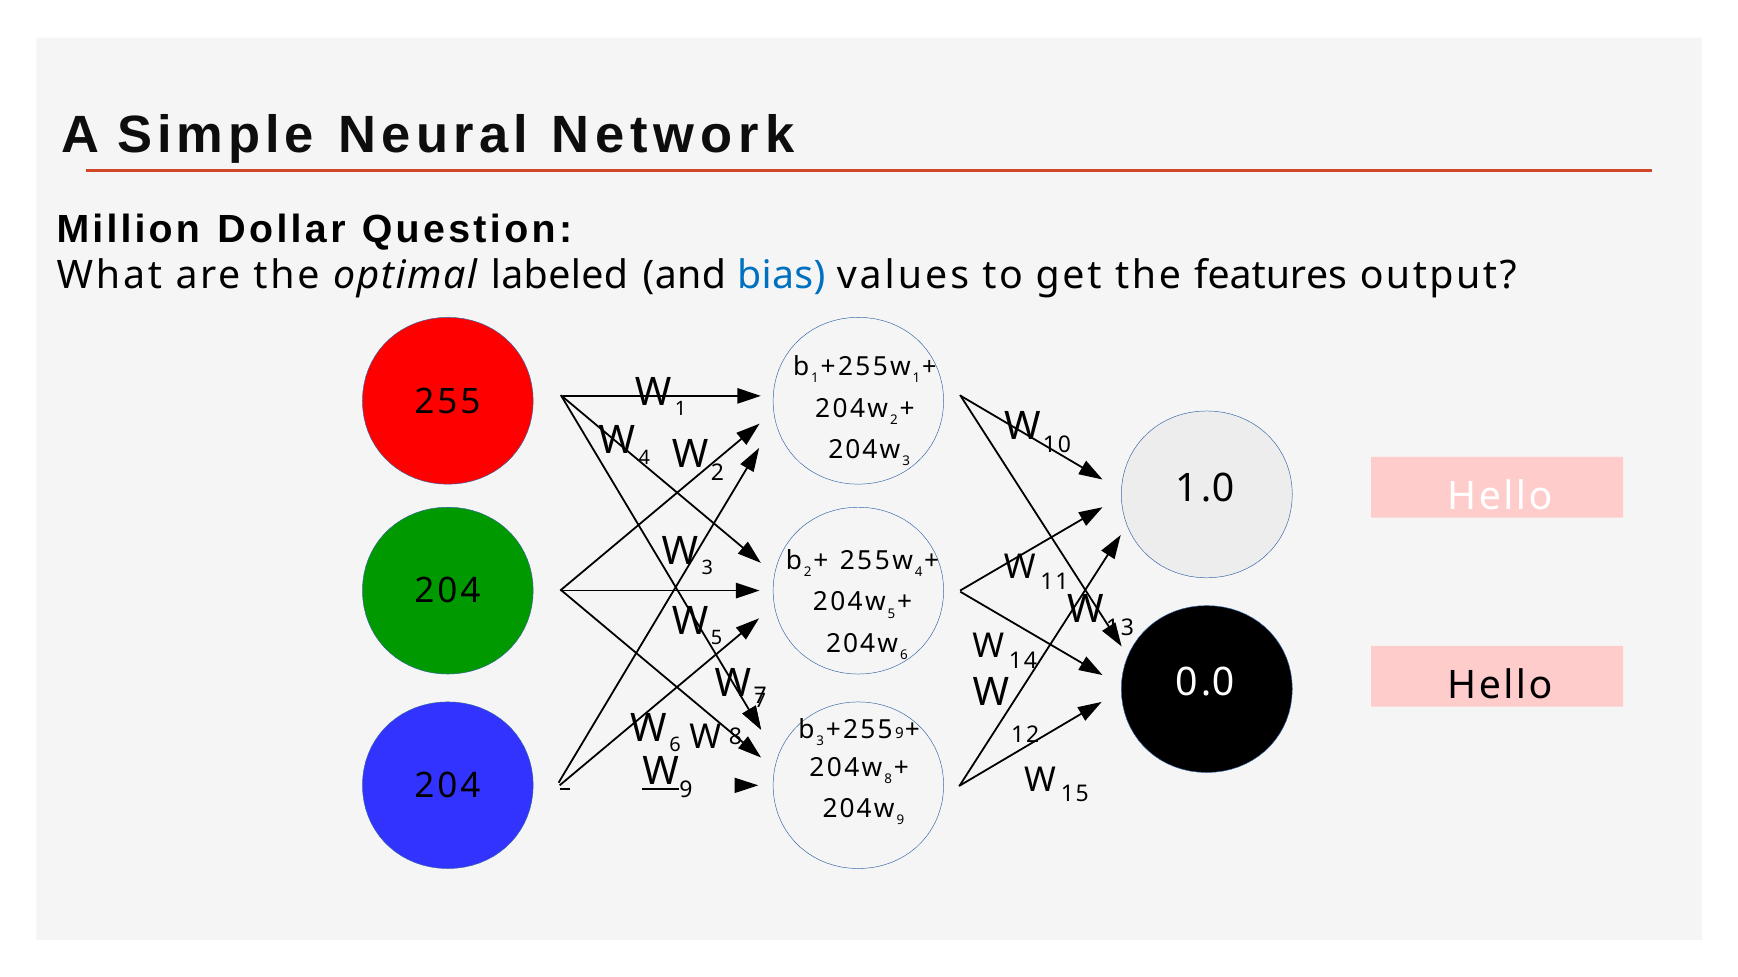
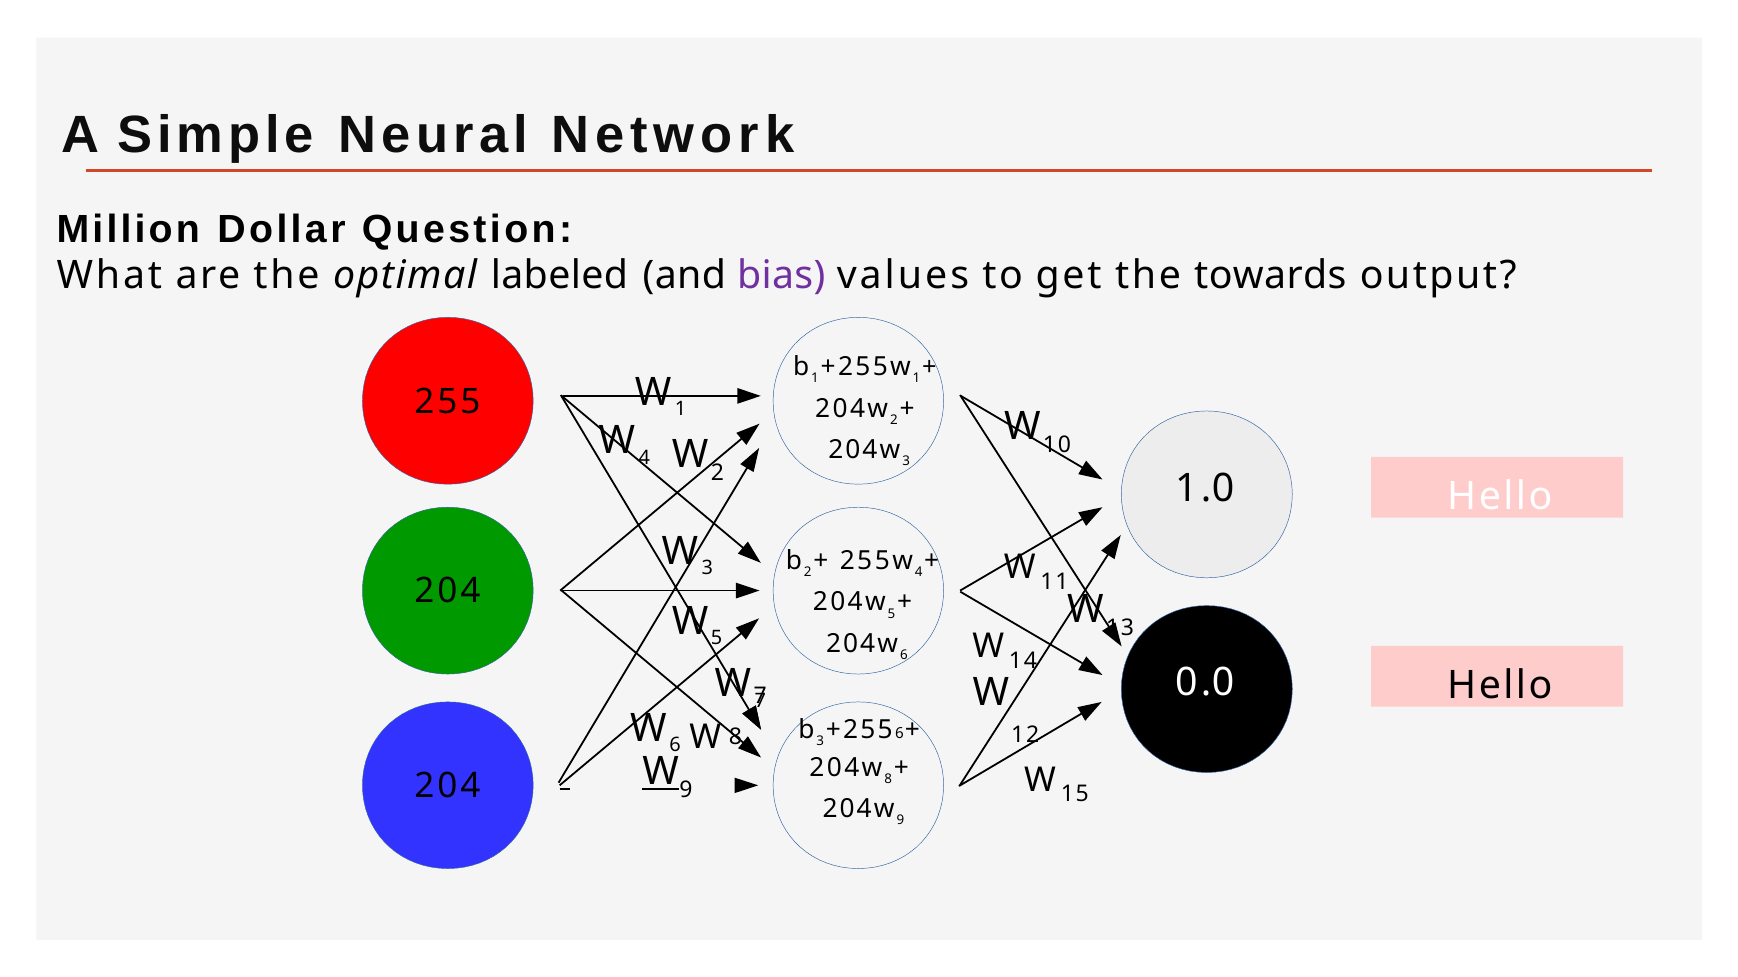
bias colour: blue -> purple (781, 276)
features: features -> towards (1270, 276)
9: 9 -> 6 (899, 734)
